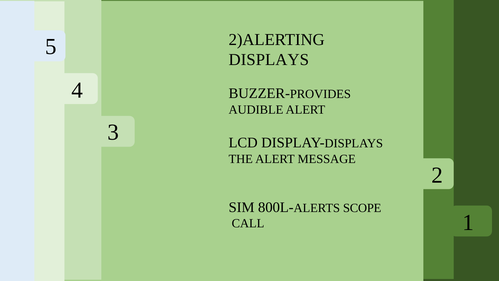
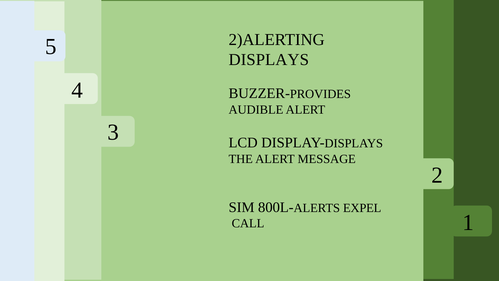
SCOPE: SCOPE -> EXPEL (362, 208)
